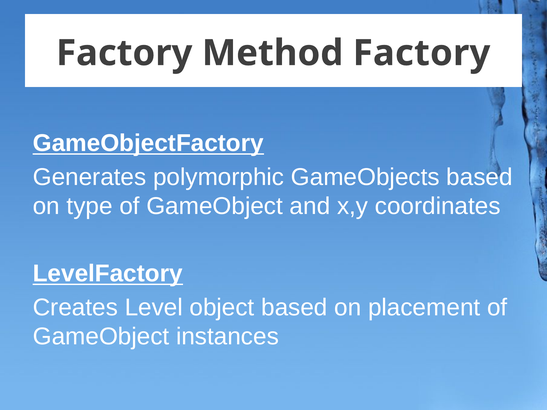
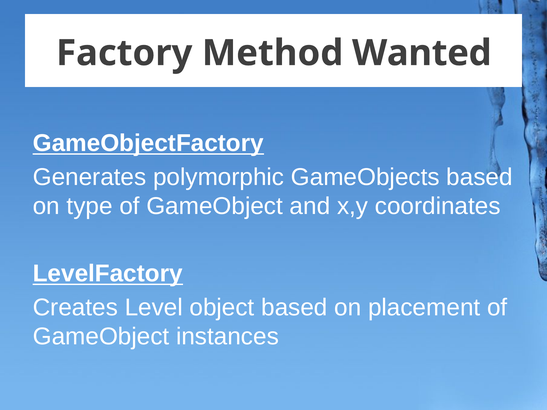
Method Factory: Factory -> Wanted (422, 53)
